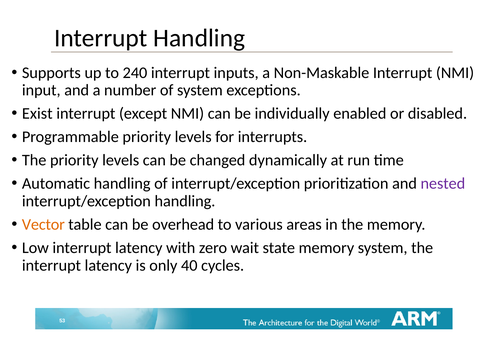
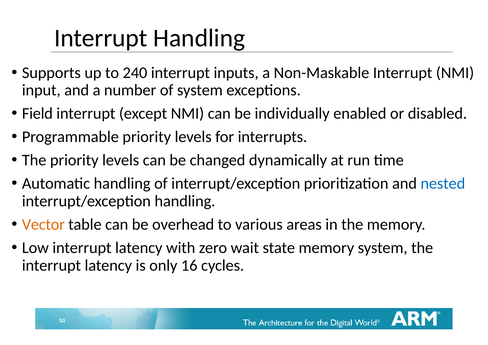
Exist: Exist -> Field (37, 114)
nested colour: purple -> blue (443, 183)
40: 40 -> 16 (189, 265)
